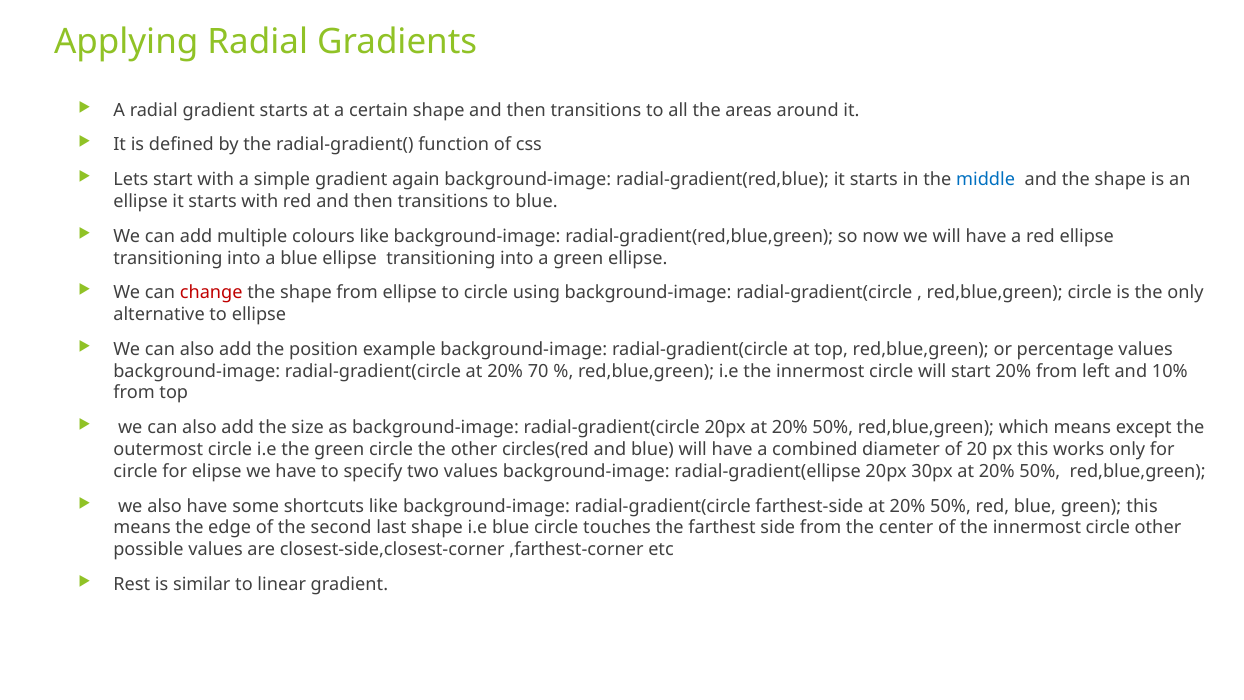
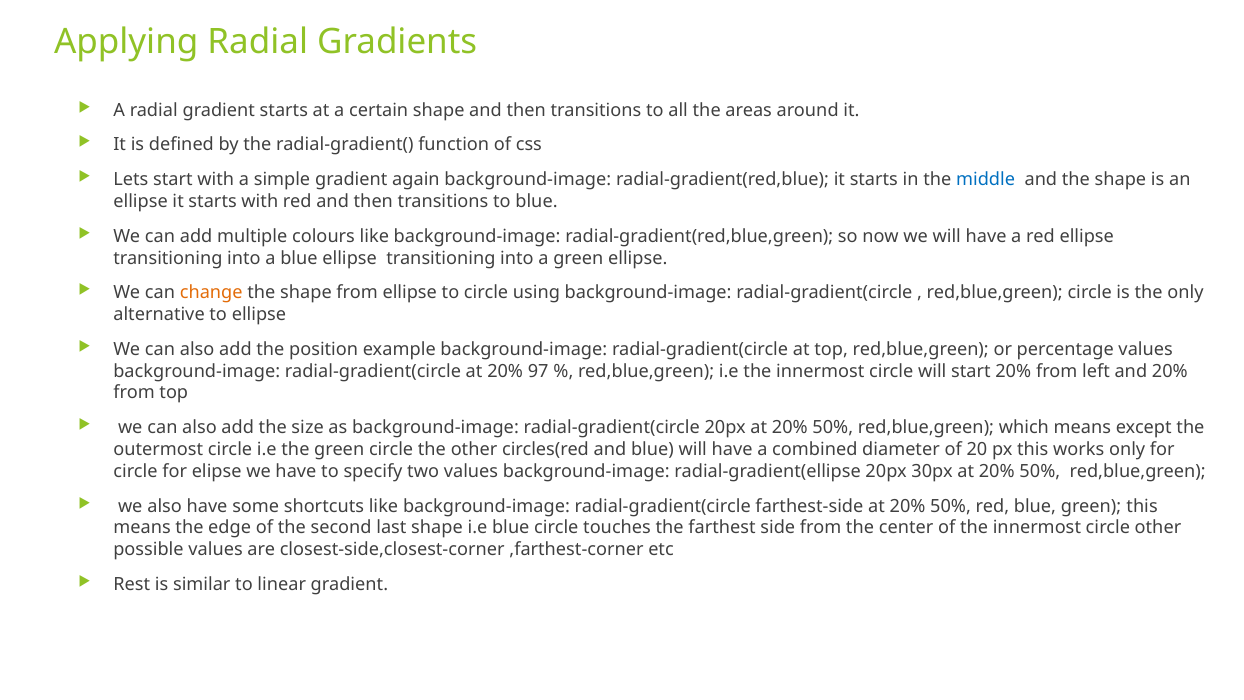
change colour: red -> orange (211, 293)
70: 70 -> 97 (538, 371)
and 10%: 10% -> 20% (1170, 371)
